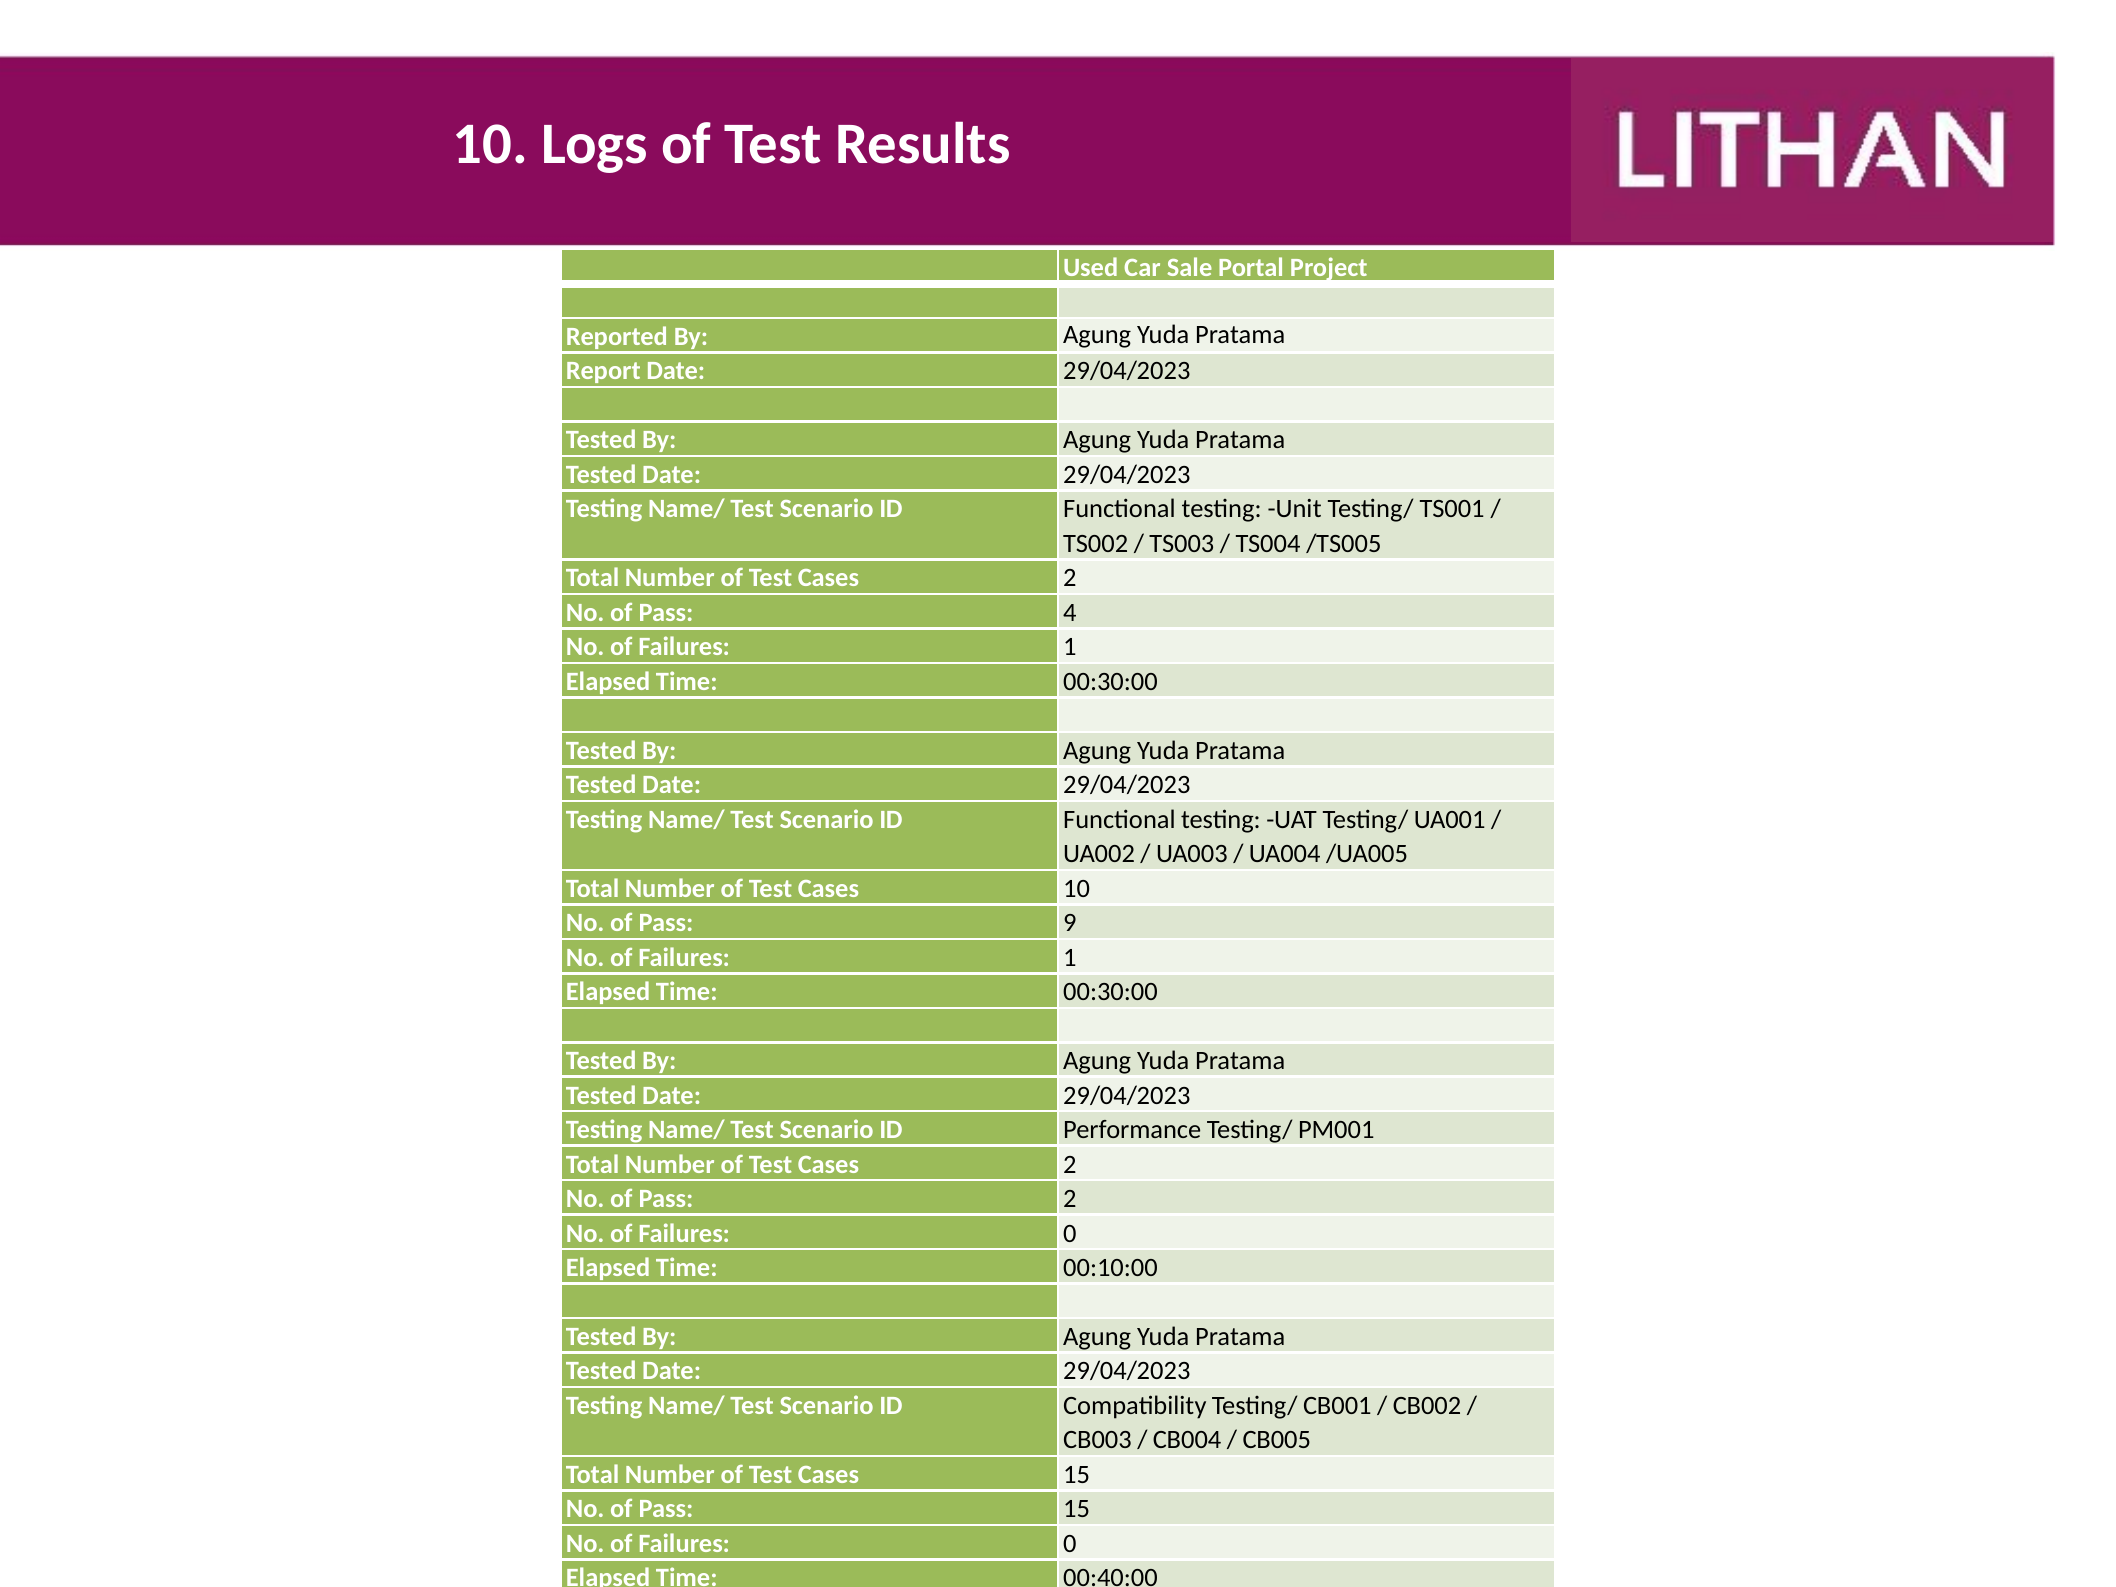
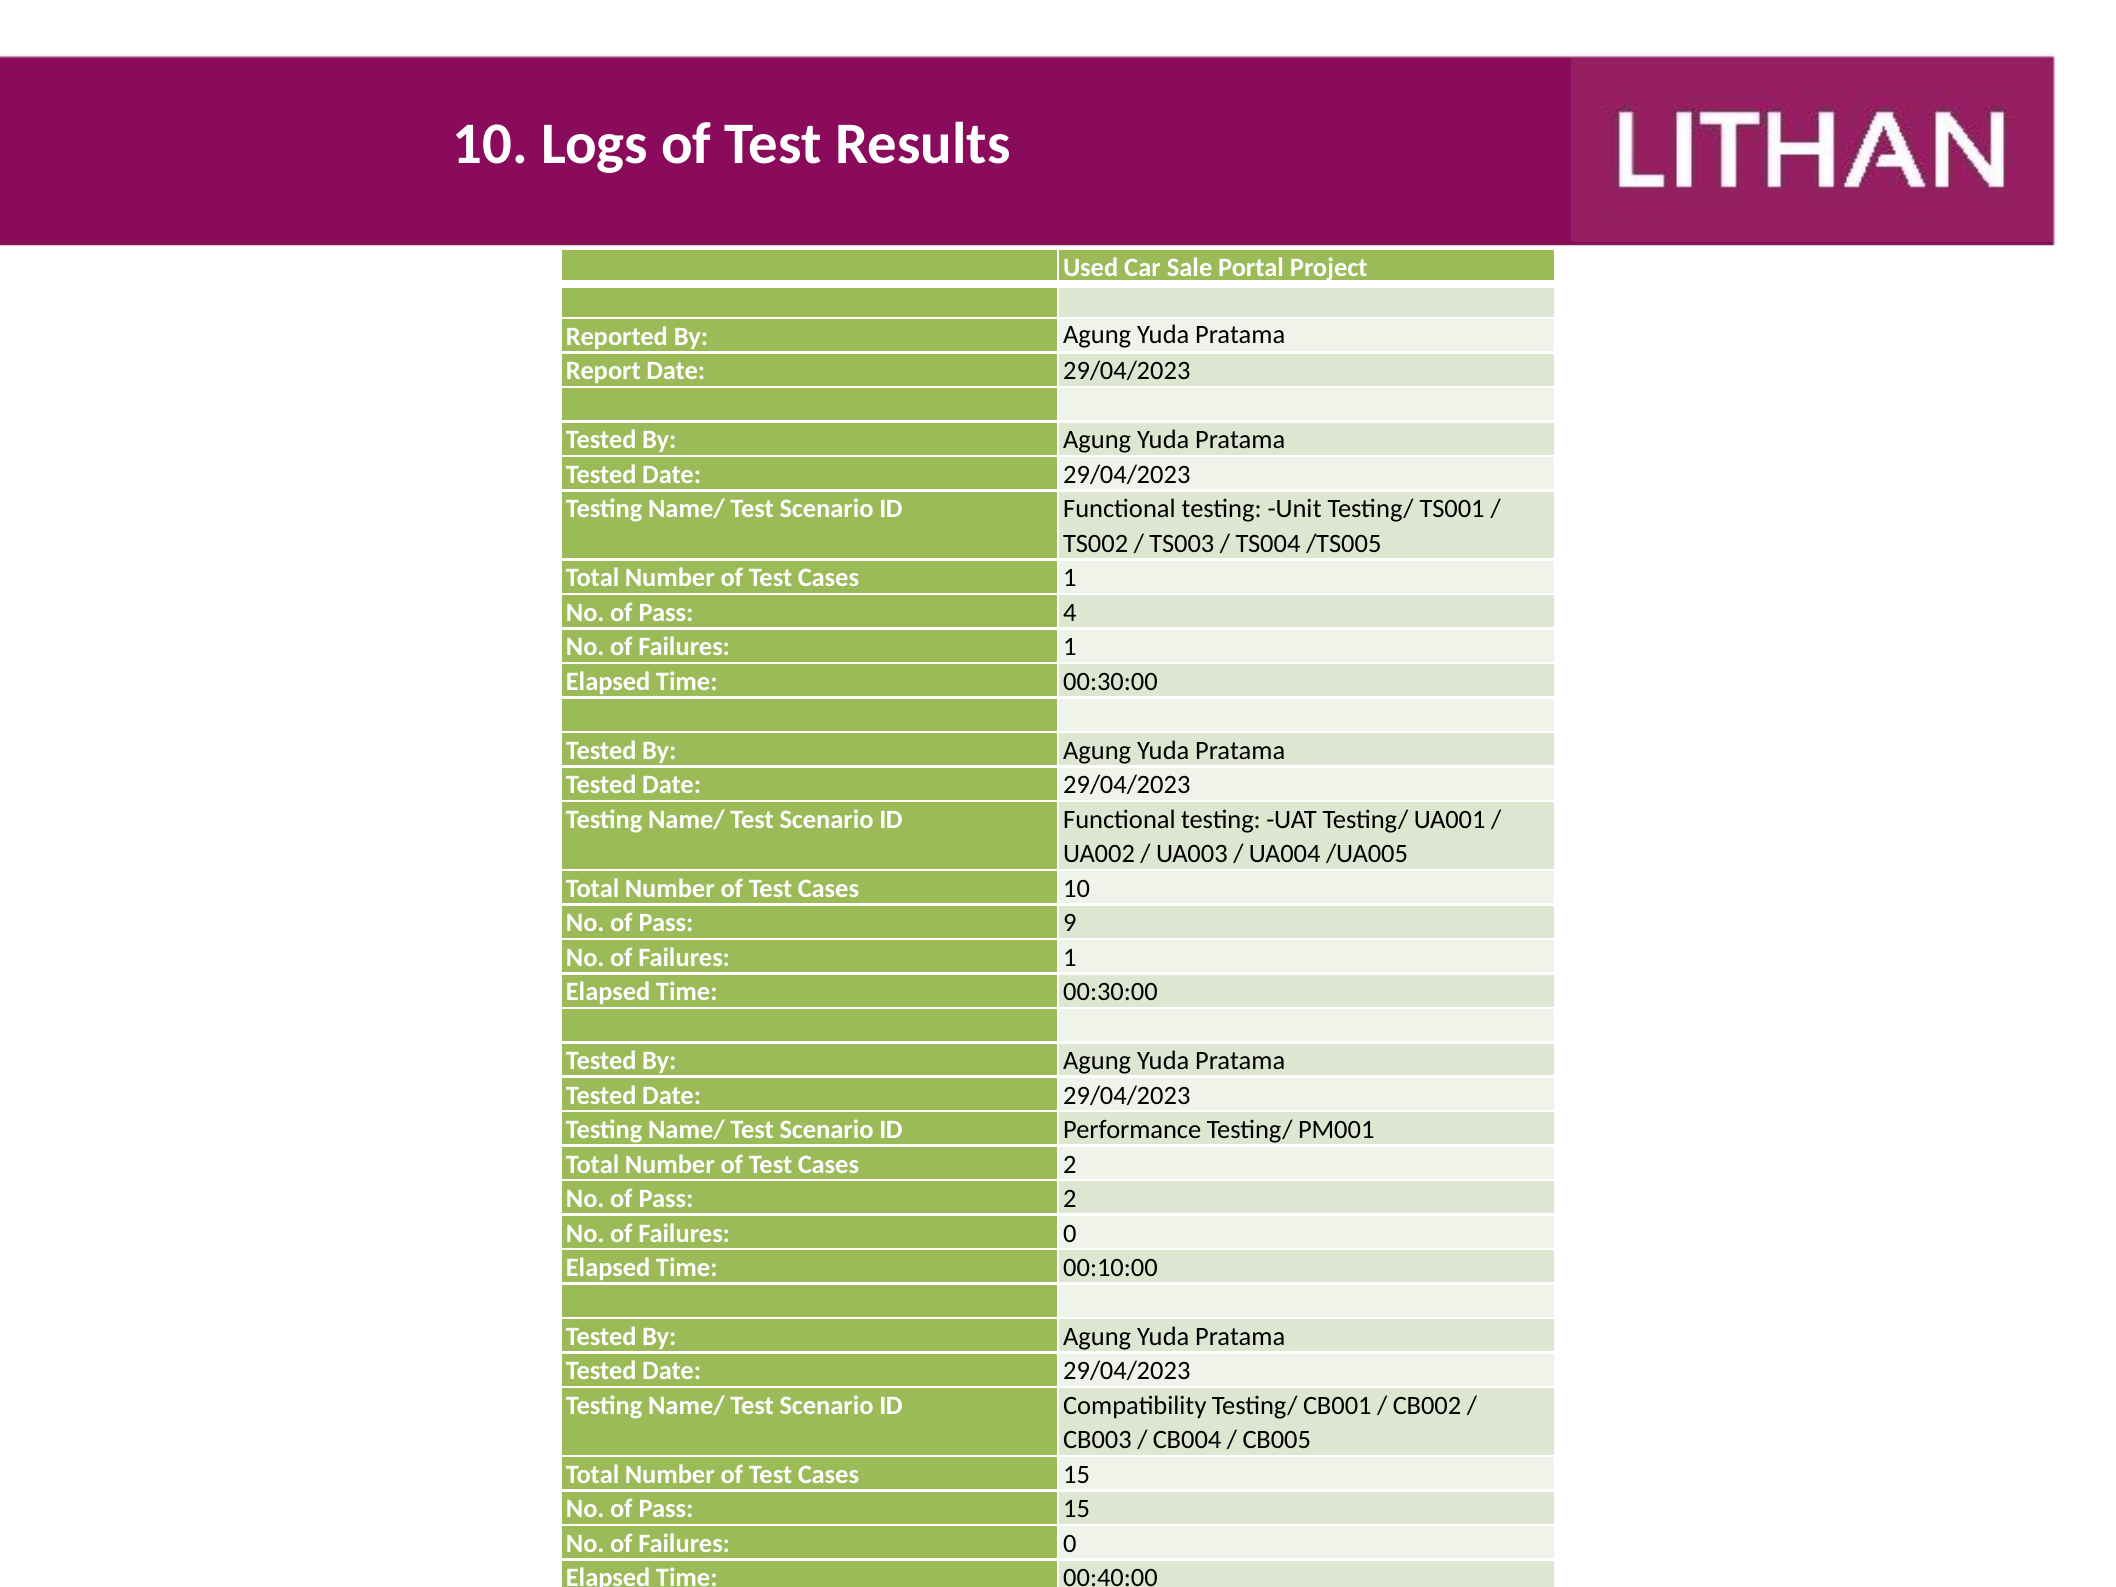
2: 2 -> 1 (1070, 578)
